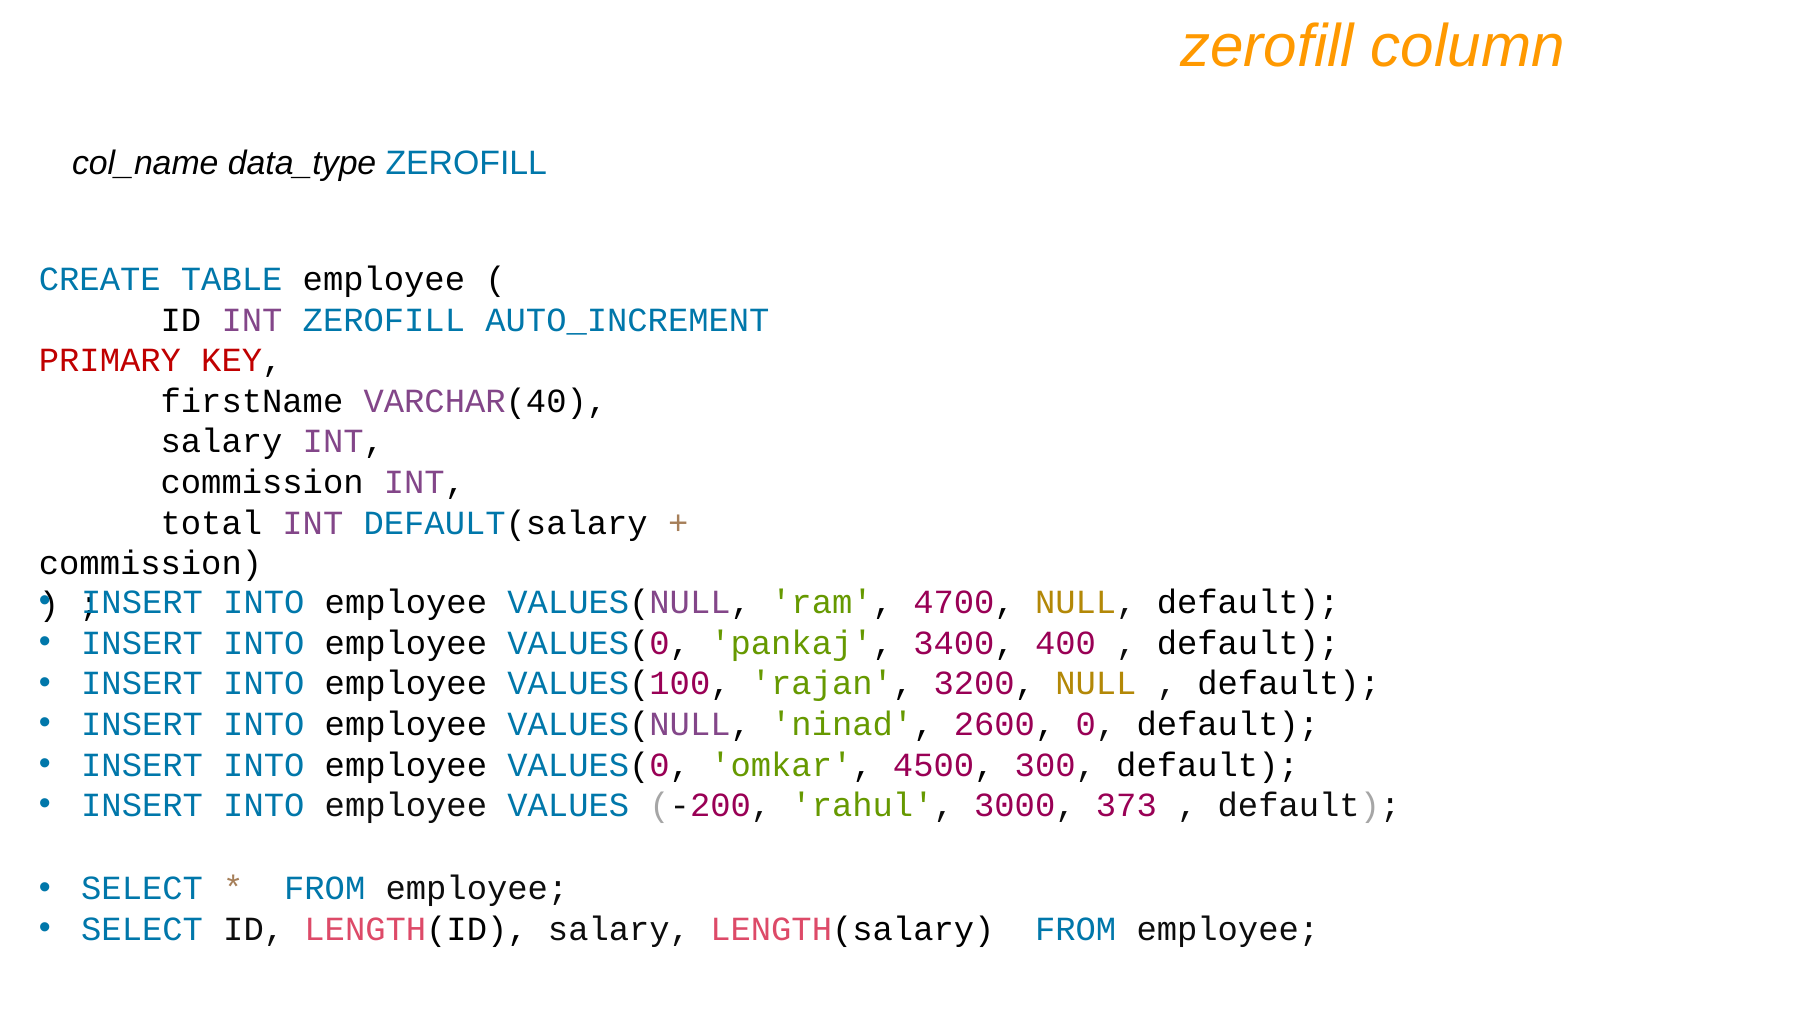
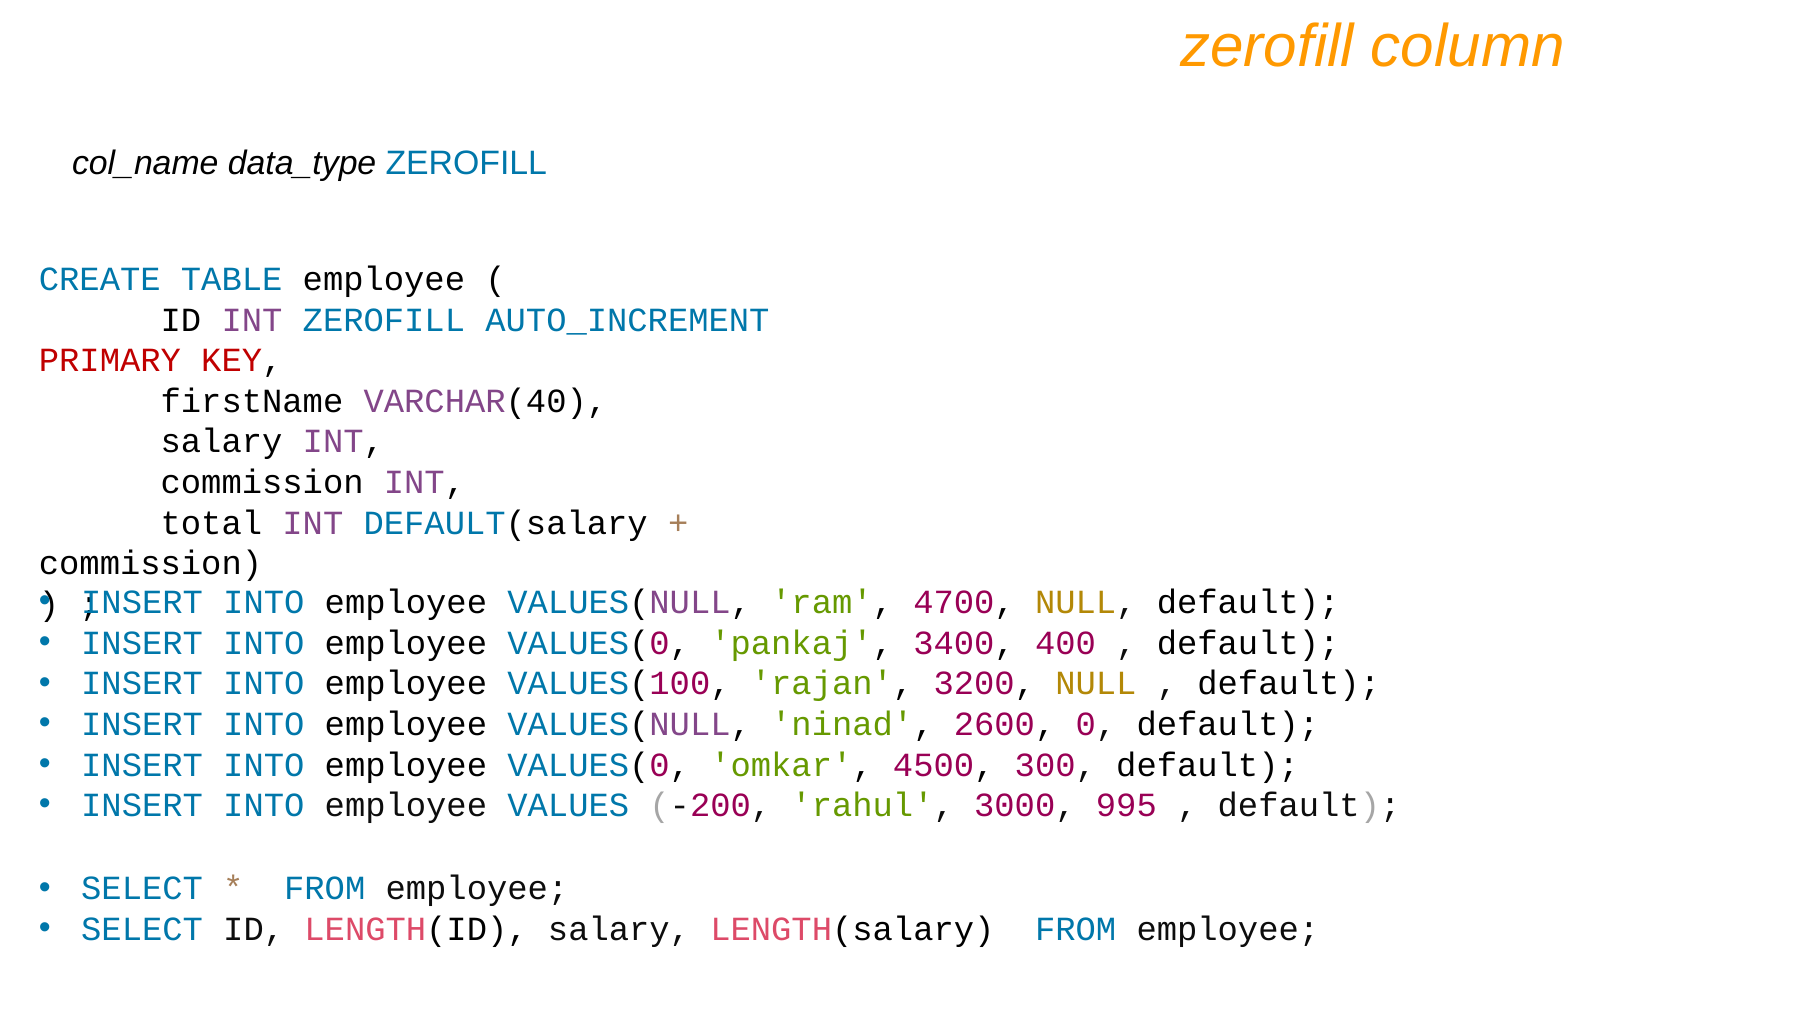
373: 373 -> 995 (1126, 805)
